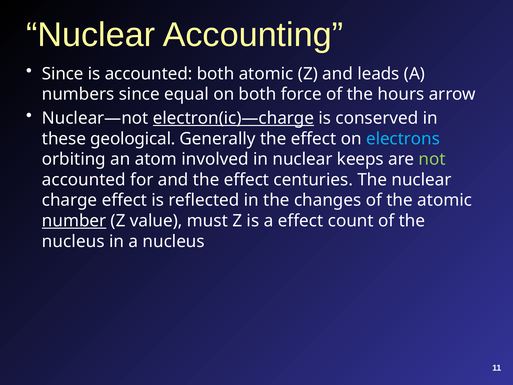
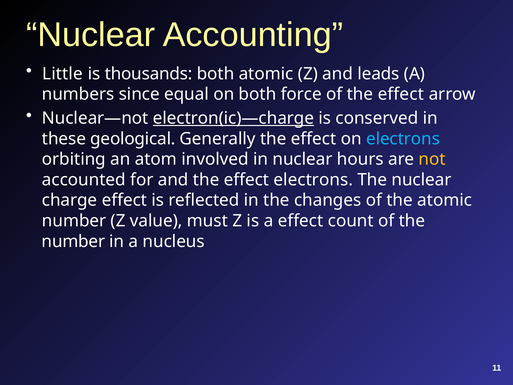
Since: Since -> Little (63, 74)
is accounted: accounted -> thousands (149, 74)
of the hours: hours -> effect (401, 94)
keeps: keeps -> hours (360, 159)
not colour: light green -> yellow (432, 159)
effect centuries: centuries -> electrons (313, 180)
number underline: present -> none (74, 221)
nucleus: nucleus -> number (73, 241)
